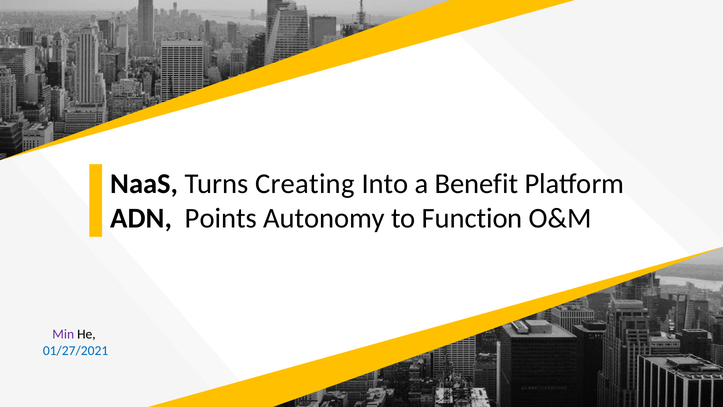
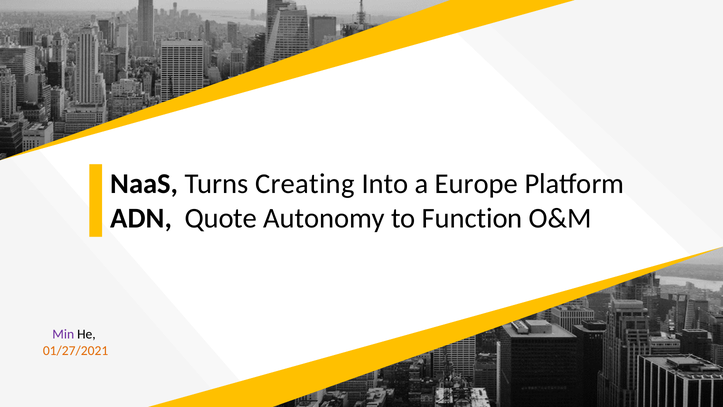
Benefit: Benefit -> Europe (476, 184)
Points: Points -> Quote (221, 218)
01/27/2021 colour: blue -> orange (76, 351)
